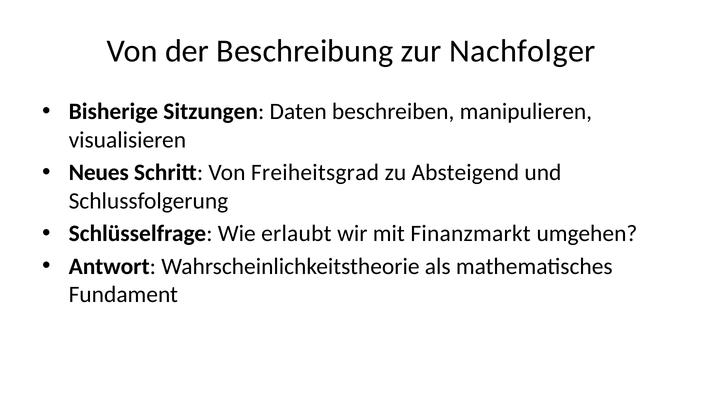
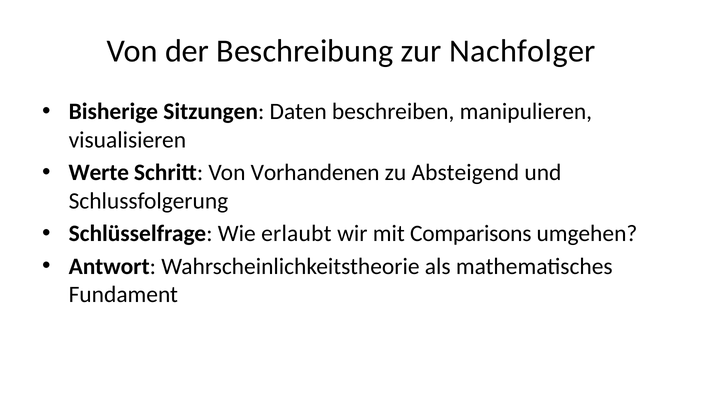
Neues: Neues -> Werte (99, 173)
Freiheitsgrad: Freiheitsgrad -> Vorhandenen (315, 173)
Finanzmarkt: Finanzmarkt -> Comparisons (471, 234)
